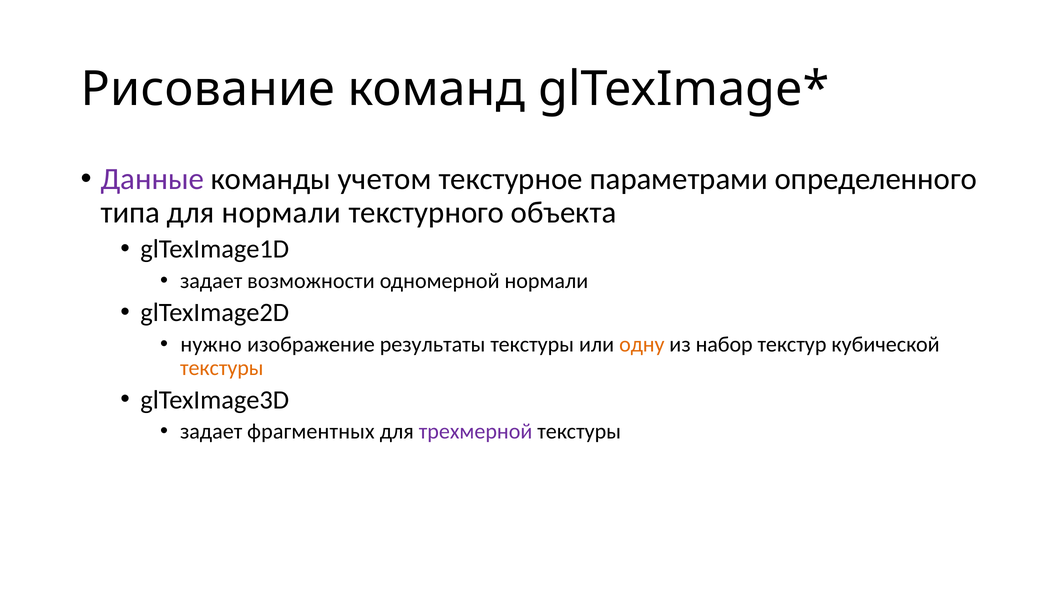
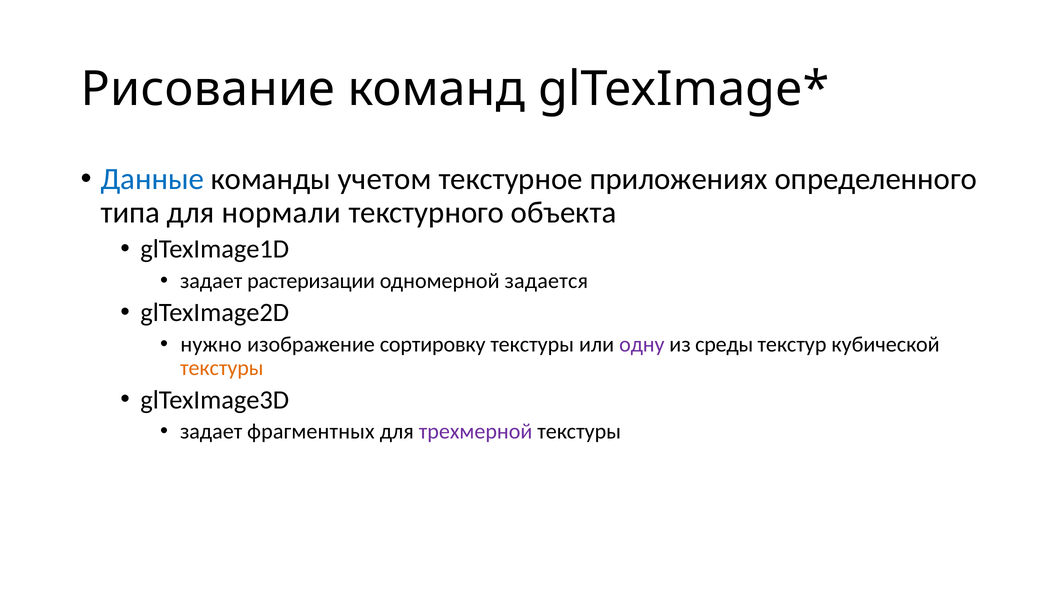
Данные colour: purple -> blue (152, 179)
параметрами: параметрами -> приложениях (679, 179)
возможности: возможности -> растеризации (311, 281)
одномерной нормали: нормали -> задается (546, 281)
результаты: результаты -> сортировку (433, 344)
одну colour: orange -> purple (642, 344)
набор: набор -> среды (724, 344)
